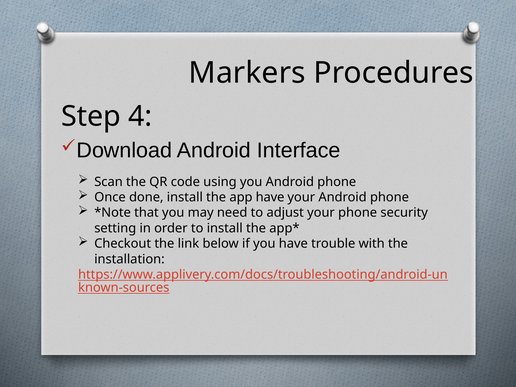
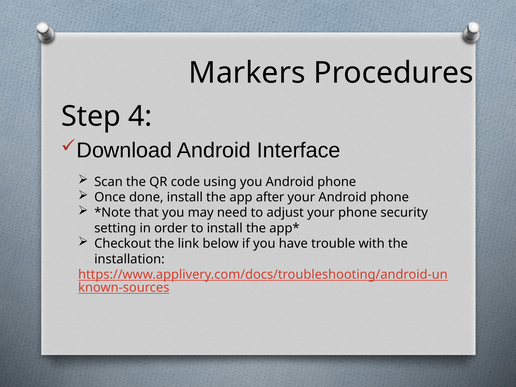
app have: have -> after (270, 197)
